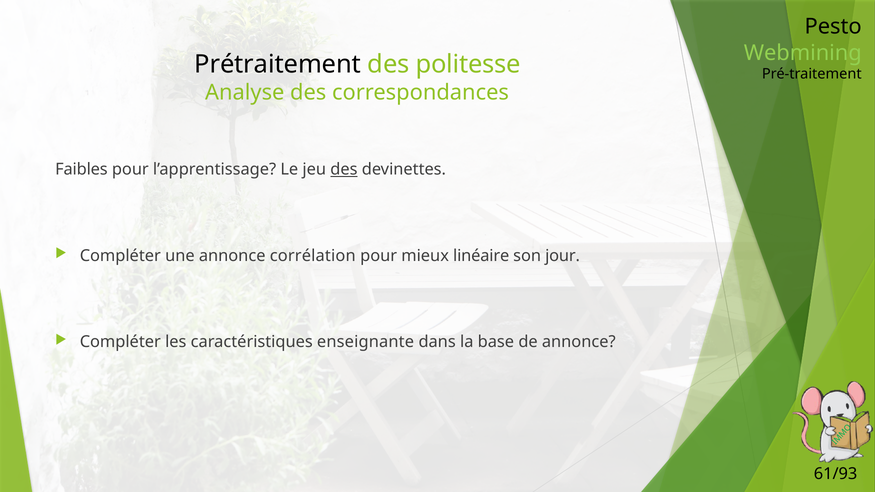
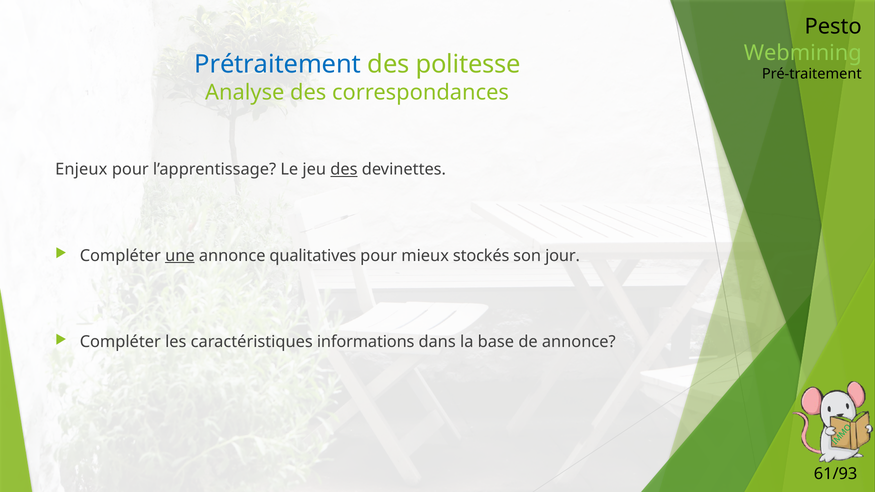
Prétraitement colour: black -> blue (278, 64)
Faibles: Faibles -> Enjeux (81, 169)
une underline: none -> present (180, 256)
corrélation: corrélation -> qualitatives (313, 256)
linéaire: linéaire -> stockés (481, 256)
enseignante: enseignante -> informations (366, 342)
